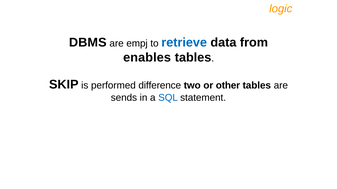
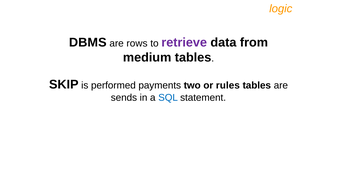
empj: empj -> rows (137, 44)
retrieve colour: blue -> purple (184, 43)
enables: enables -> medium (147, 58)
difference: difference -> payments (160, 86)
other: other -> rules (228, 86)
